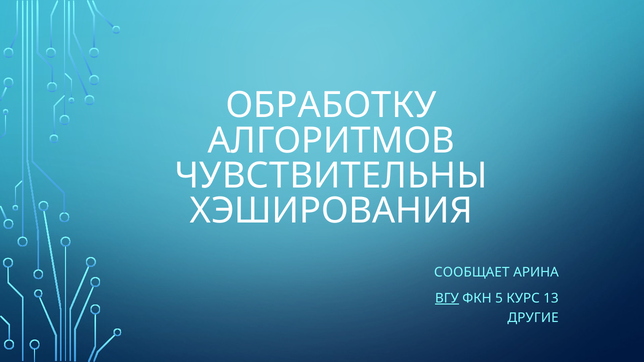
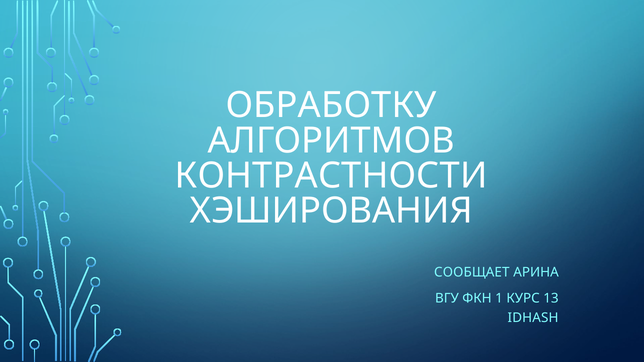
ЧУВСТВИТЕЛЬНЫ: ЧУВСТВИТЕЛЬНЫ -> КОНТРАСТНОСТИ (331, 176)
ВГУ underline: present -> none (447, 299)
5: 5 -> 1 (499, 299)
ДРУГИЕ: ДРУГИЕ -> IDHASH (533, 318)
